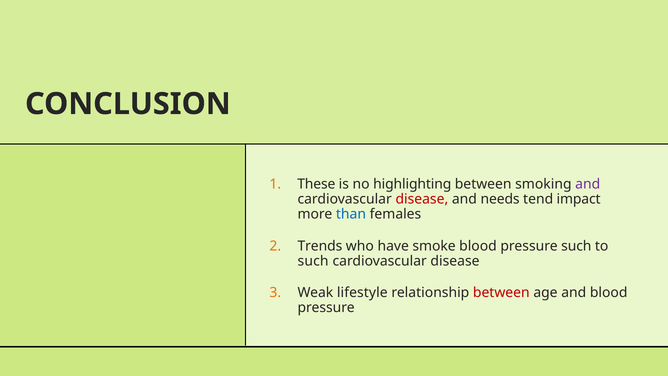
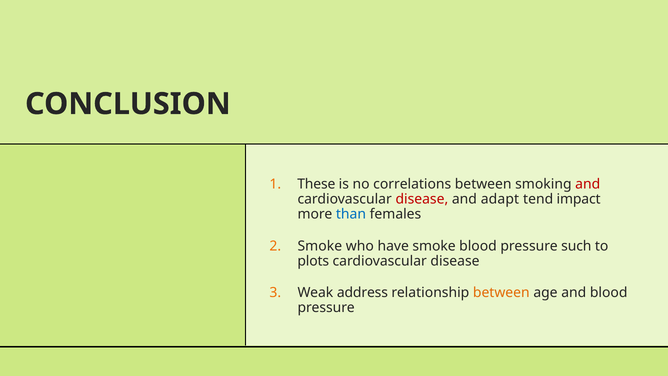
highlighting: highlighting -> correlations (412, 184)
and colour: purple -> red (588, 184)
needs: needs -> adapt (500, 199)
Trends: Trends -> Smoke (320, 246)
such: such -> plots (313, 261)
lifestyle: lifestyle -> address (362, 293)
between colour: red -> orange (501, 293)
